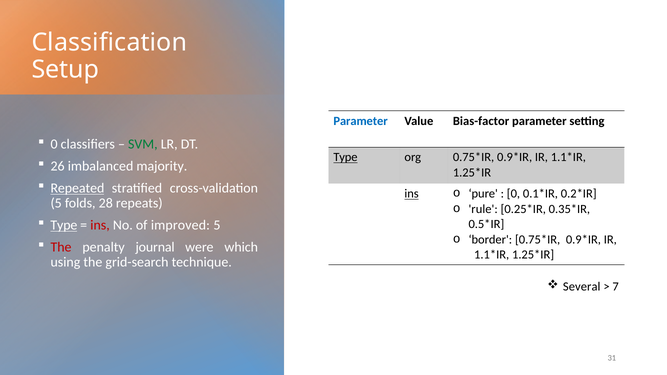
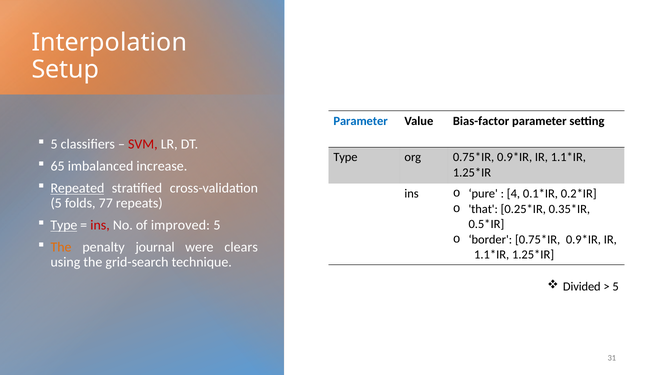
Classification: Classification -> Interpolation (109, 43)
0: 0 -> 5 (54, 144)
SVM colour: green -> red (143, 144)
Type underline: present -> none (345, 157)
26: 26 -> 65 (58, 166)
majority: majority -> increase (162, 166)
ins underline: present -> none (412, 194)
0: 0 -> 4 (513, 194)
28: 28 -> 77 (106, 203)
rule: rule -> that (483, 209)
The colour: red -> orange (61, 247)
which: which -> clears (241, 247)
Several: Several -> Divided (582, 287)
7: 7 -> 5 (616, 287)
